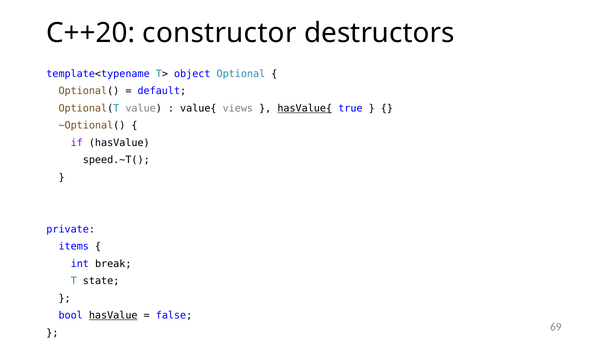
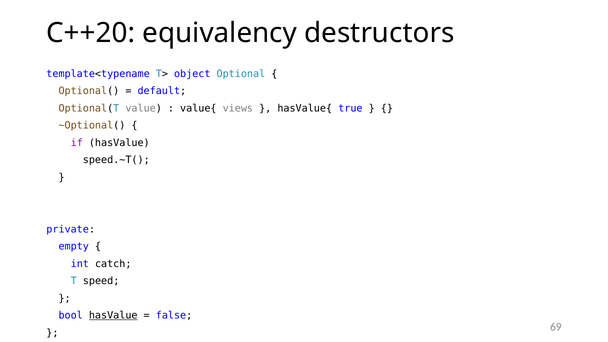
constructor: constructor -> equivalency (220, 33)
hasValue{ underline: present -> none (305, 108)
items: items -> empty (74, 246)
break: break -> catch (113, 264)
state: state -> speed (101, 281)
